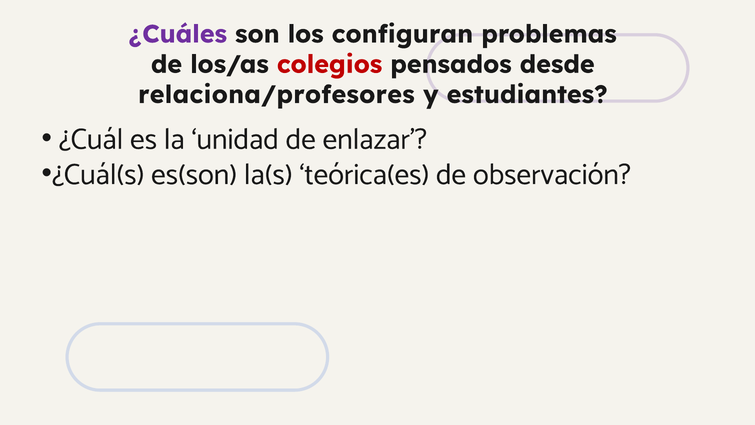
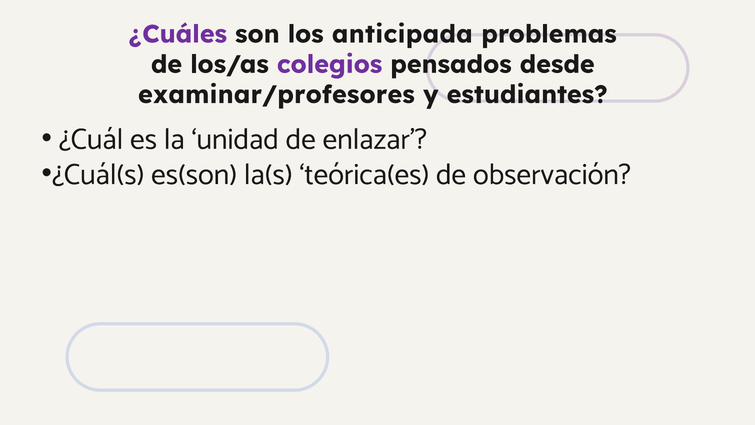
configuran: configuran -> anticipada (402, 34)
colegios colour: red -> purple (330, 64)
relaciona/profesores: relaciona/profesores -> examinar/profesores (276, 95)
